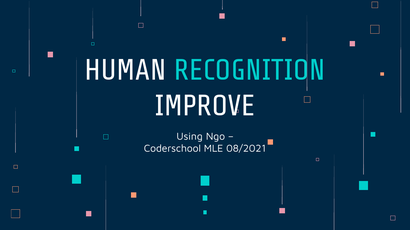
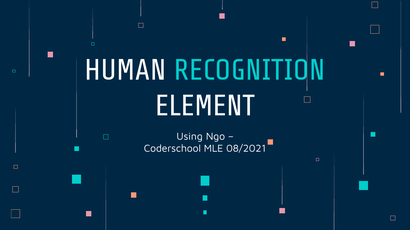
IMPROVE: IMPROVE -> ELEMENT (205, 106)
